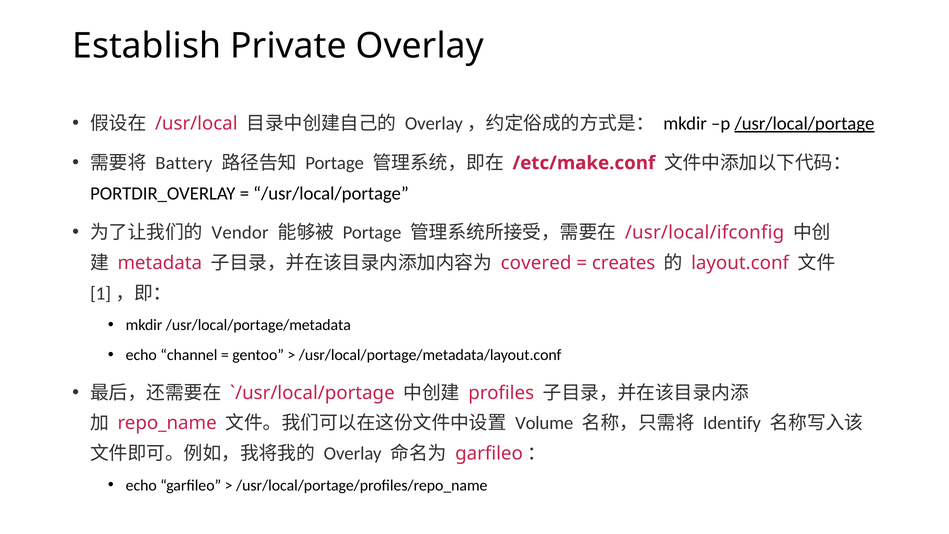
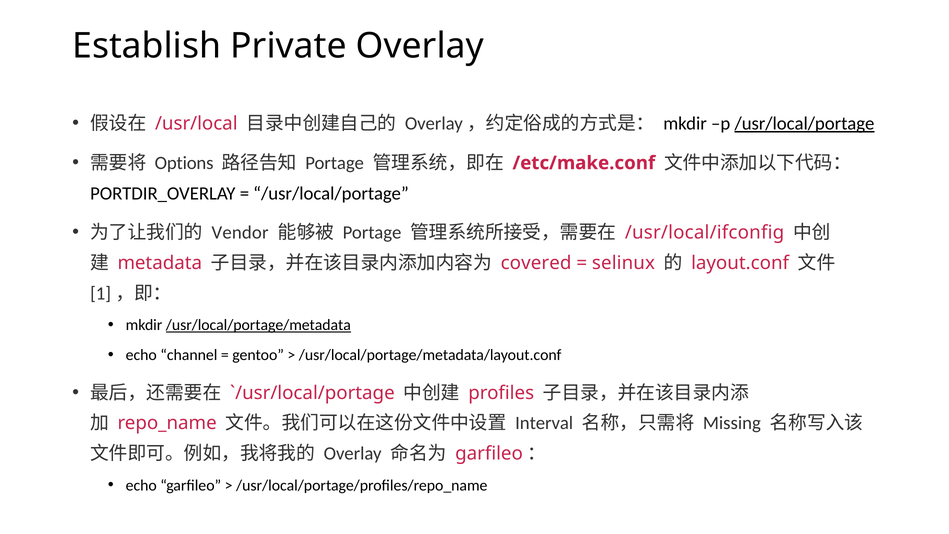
Battery: Battery -> Options (184, 163)
creates: creates -> selinux (623, 263)
/usr/local/portage/metadata underline: none -> present (258, 325)
Volume: Volume -> Interval (544, 423)
Identify: Identify -> Missing (732, 423)
